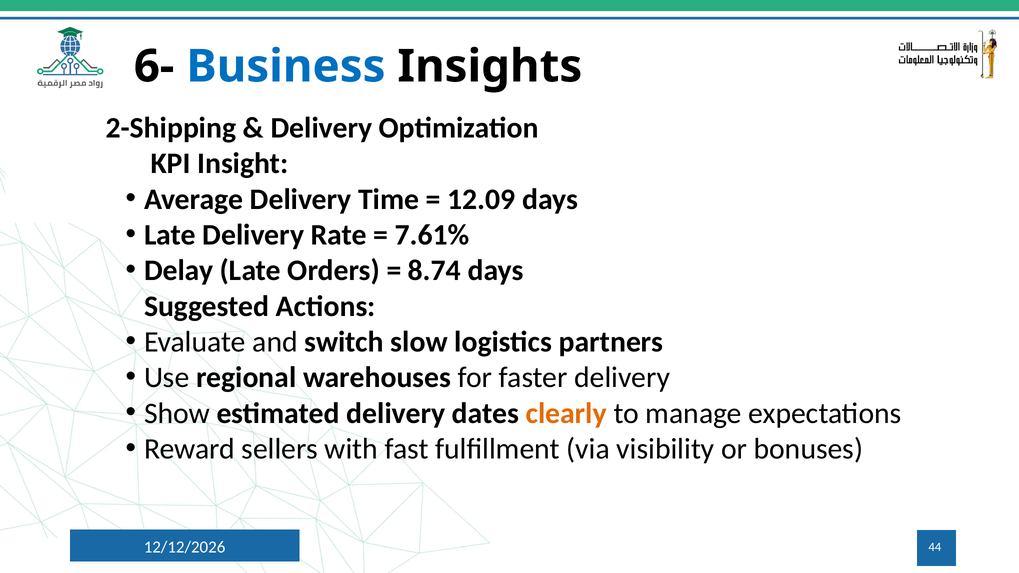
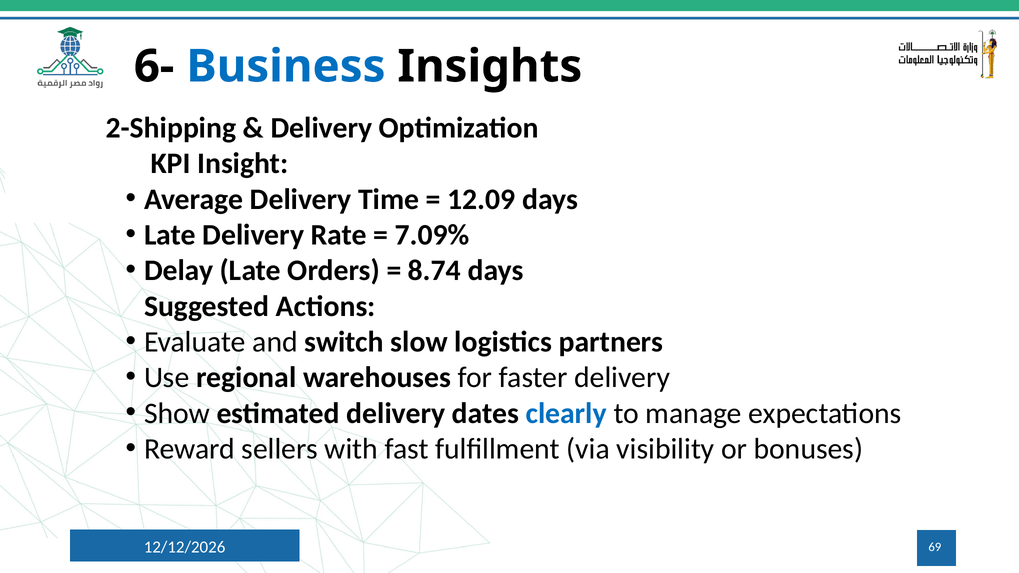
7.61%: 7.61% -> 7.09% (432, 235)
clearly colour: orange -> blue (566, 413)
44: 44 -> 69 (935, 547)
